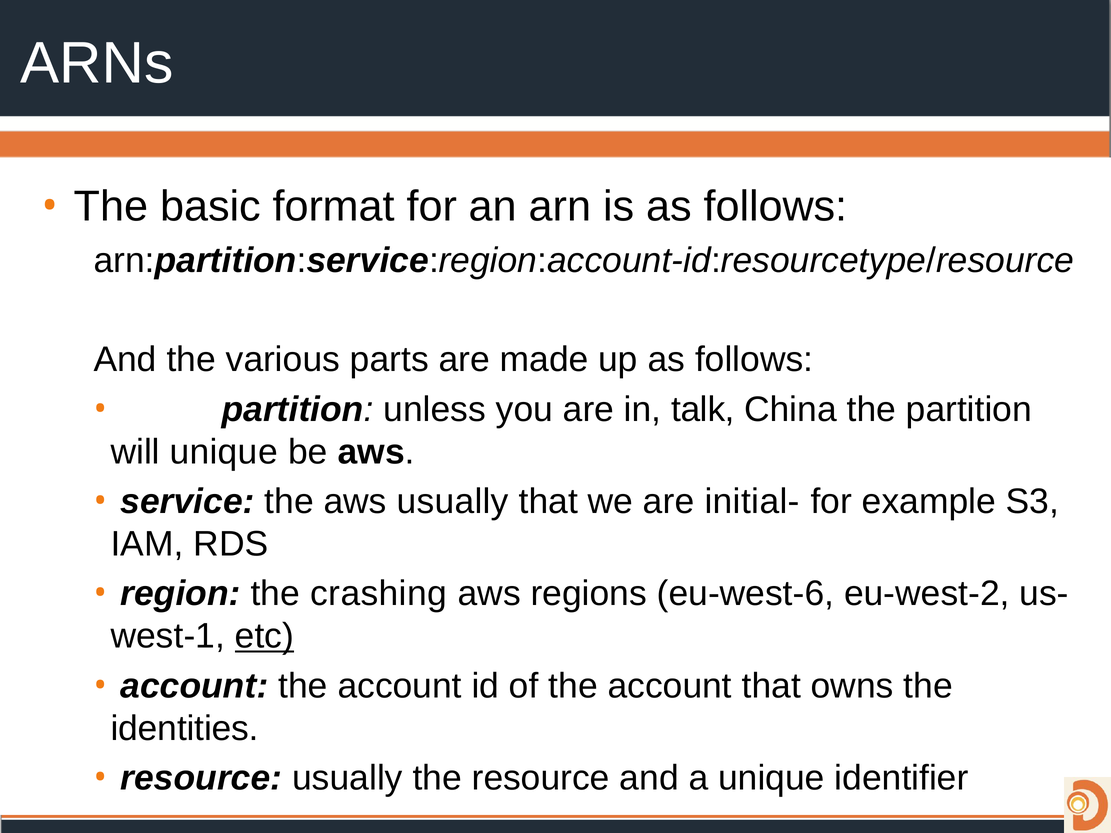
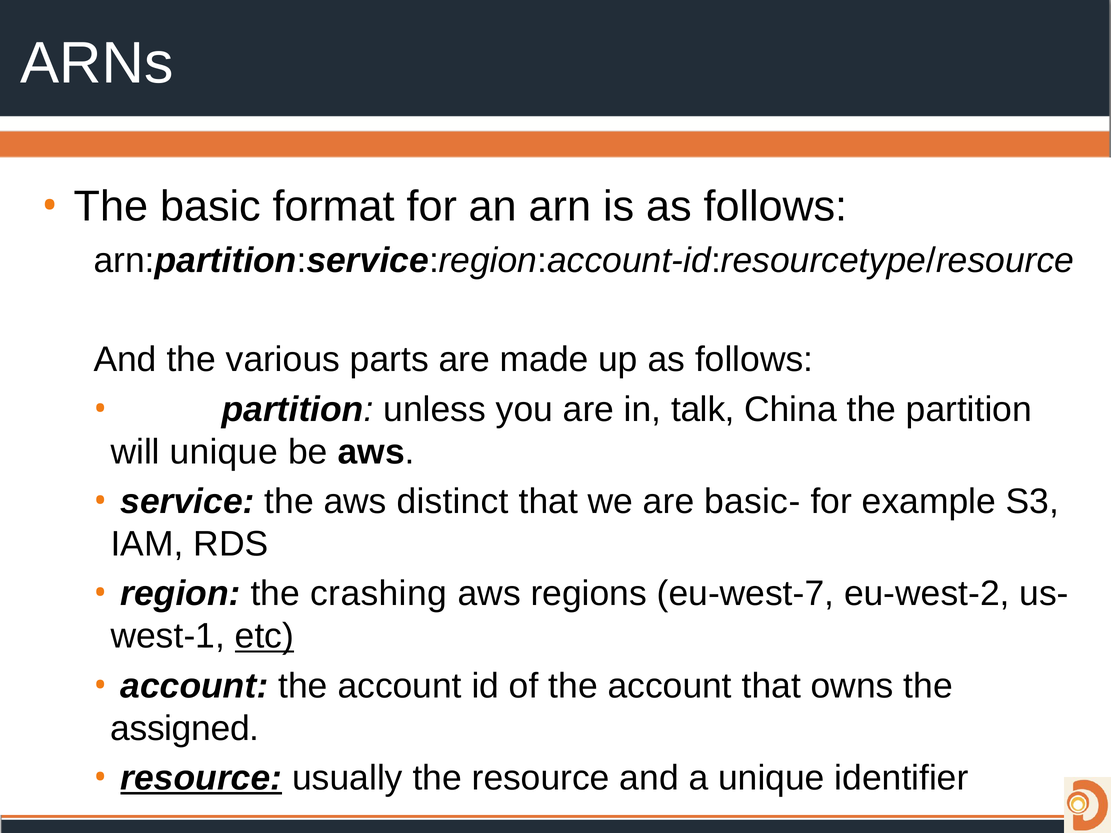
aws usually: usually -> distinct (453, 502)
initial-: initial- -> basic- (752, 502)
eu-west-6: eu-west-6 -> eu-west-7 (745, 594)
identities: identities -> assigned (185, 729)
resource underline: none -> present (201, 778)
